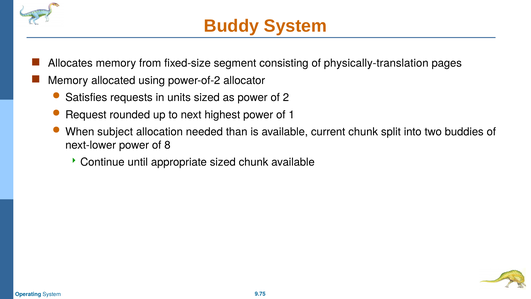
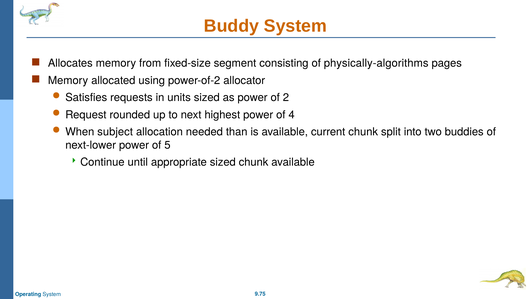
physically-translation: physically-translation -> physically-algorithms (376, 63)
1: 1 -> 4 (292, 115)
8: 8 -> 5 (167, 145)
